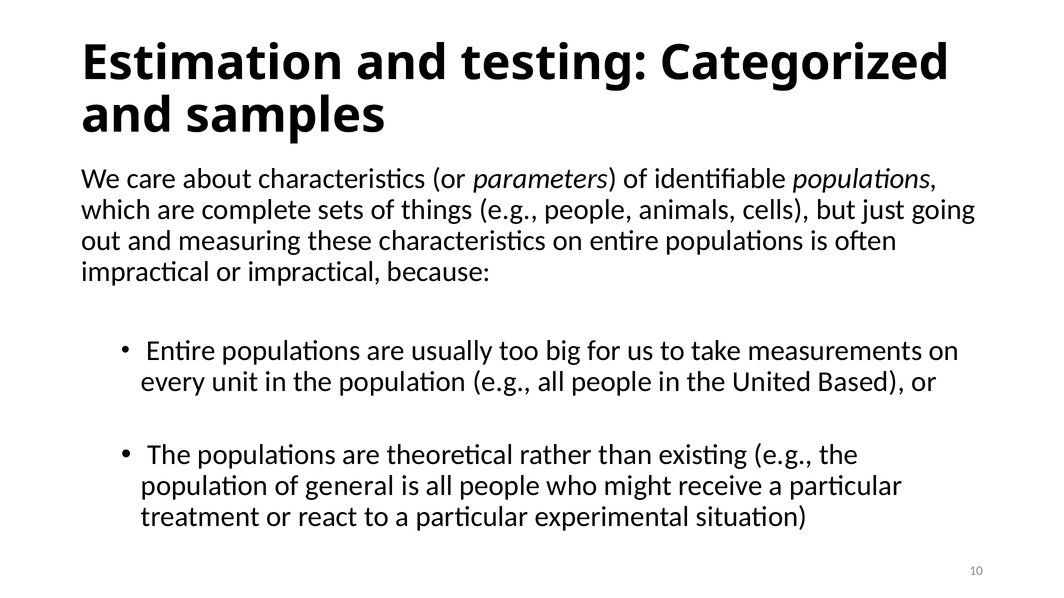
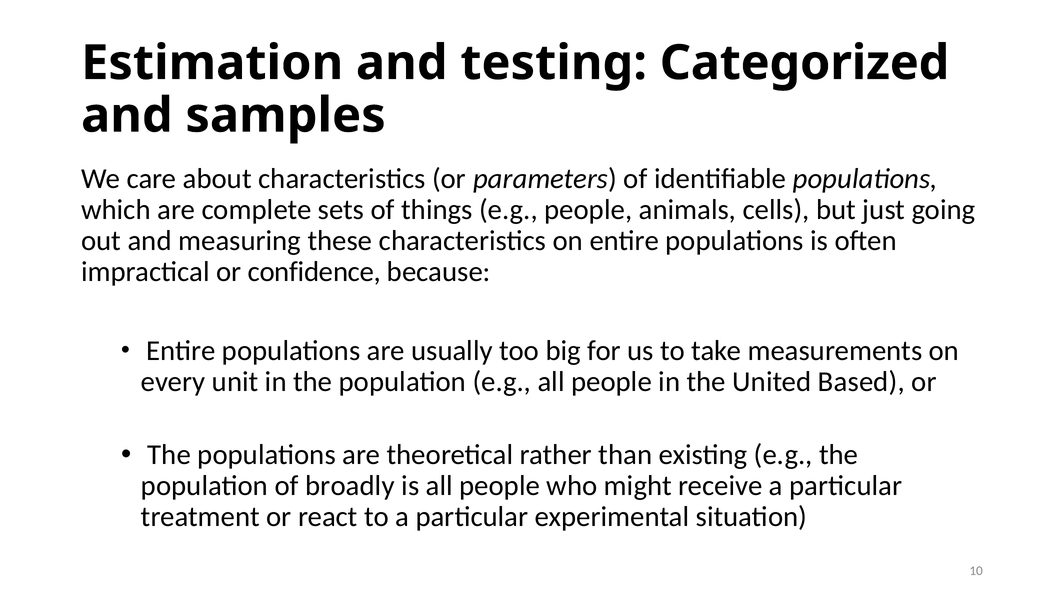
or impractical: impractical -> confidence (314, 272)
general: general -> broadly (350, 486)
